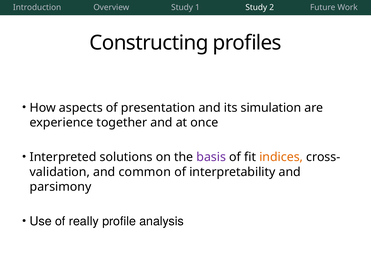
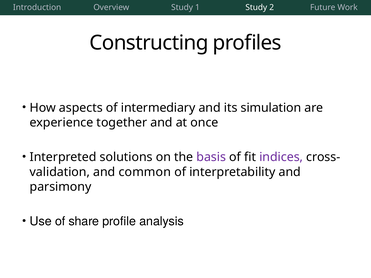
presentation: presentation -> intermediary (158, 108)
indices colour: orange -> purple (281, 157)
really: really -> share (84, 222)
